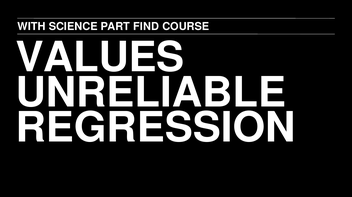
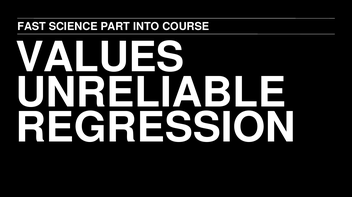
WITH: WITH -> FAST (32, 27)
FIND: FIND -> INTO (146, 27)
